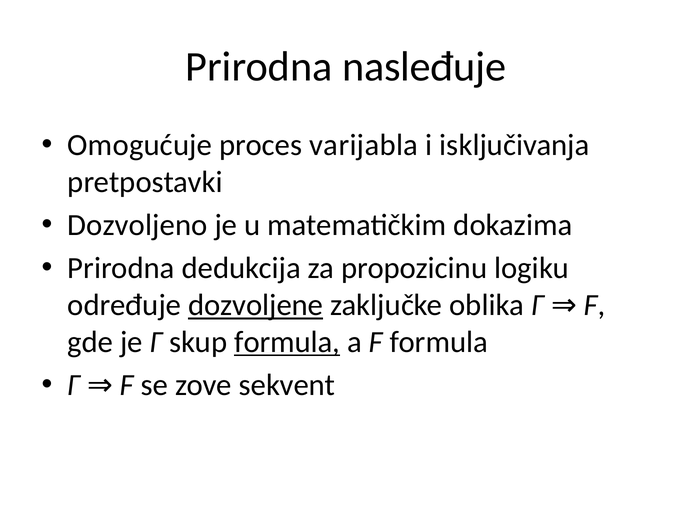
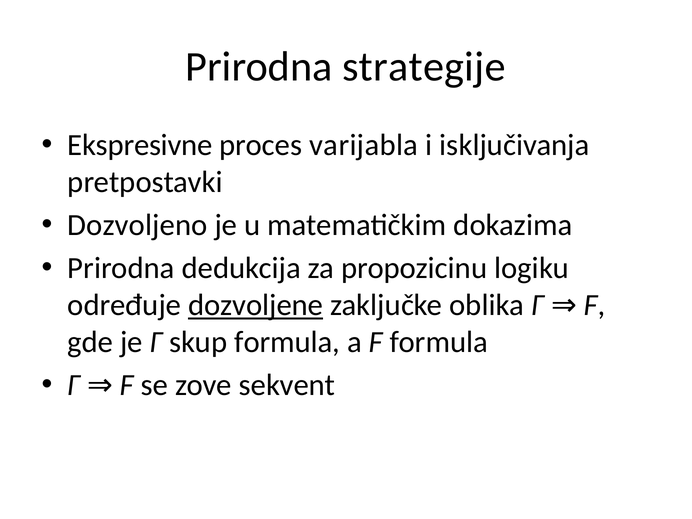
nasleđuje: nasleđuje -> strategije (424, 67)
Omogućuje: Omogućuje -> Ekspresivne (140, 145)
formula underline: present -> none (287, 342)
